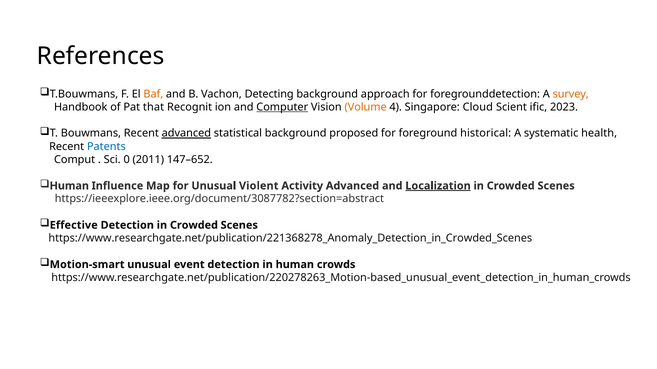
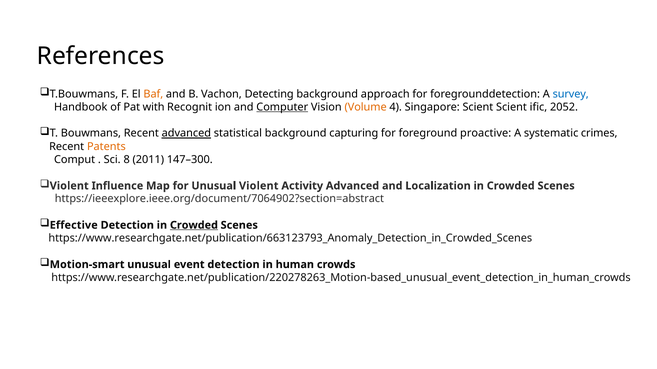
survey colour: orange -> blue (571, 94)
that: that -> with (154, 107)
Singapore Cloud: Cloud -> Scient (478, 107)
2023: 2023 -> 2052 (564, 107)
proposed: proposed -> capturing (354, 134)
historical: historical -> proactive (486, 134)
health: health -> crimes (599, 134)
Patents colour: blue -> orange (106, 147)
0: 0 -> 8 (127, 160)
147–652: 147–652 -> 147–300 (190, 160)
Human: Human -> Violent (69, 186)
Localization underline: present -> none (438, 186)
https://ieeexplore.ieee.org/document/3087782?section=abstract: https://ieeexplore.ieee.org/document/3087782?section=abstract -> https://ieeexplore.ieee.org/document/7064902?section=abstract (219, 199)
Crowded underline: none -> present (194, 225)
https://www.researchgate.net/publication/221368278_Anomaly_Detection_in_Crowded_Scenes: https://www.researchgate.net/publication/221368278_Anomaly_Detection_in_Crowded_Scenes -> https://www.researchgate.net/publication/663123793_Anomaly_Detection_in_Crowded_Scenes (290, 239)
